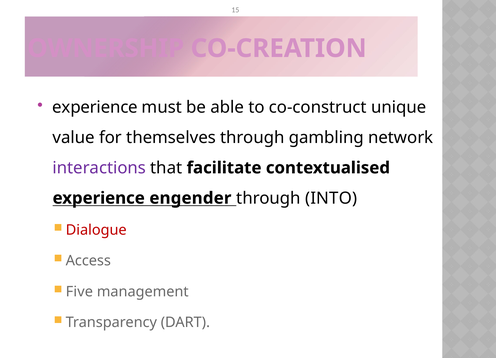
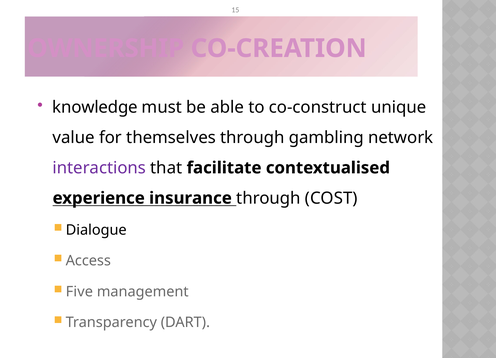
experience: experience -> knowledge (95, 107)
engender: engender -> insurance (190, 198)
INTO: INTO -> COST (331, 198)
Dialogue colour: red -> black (96, 230)
